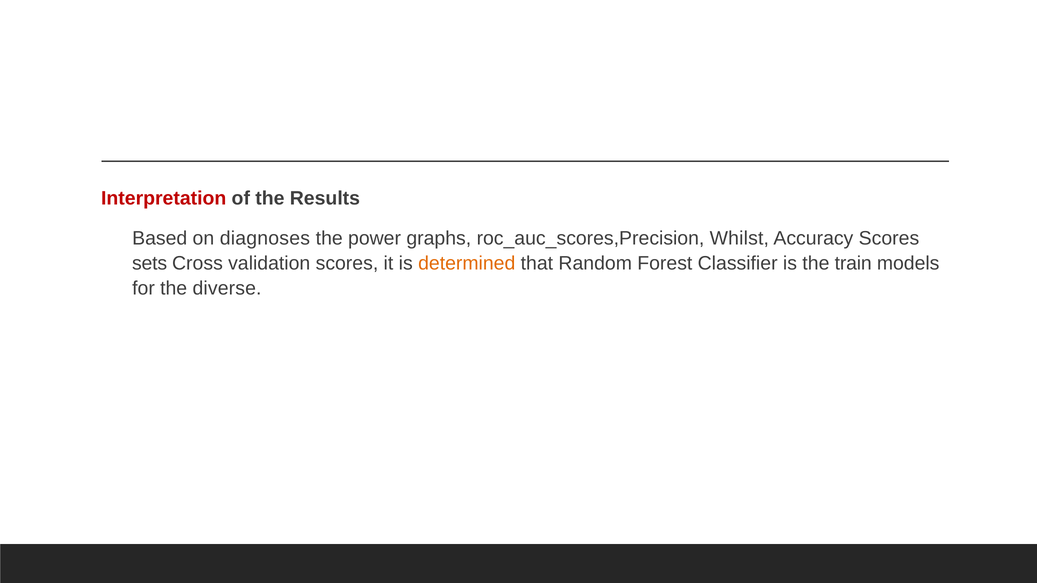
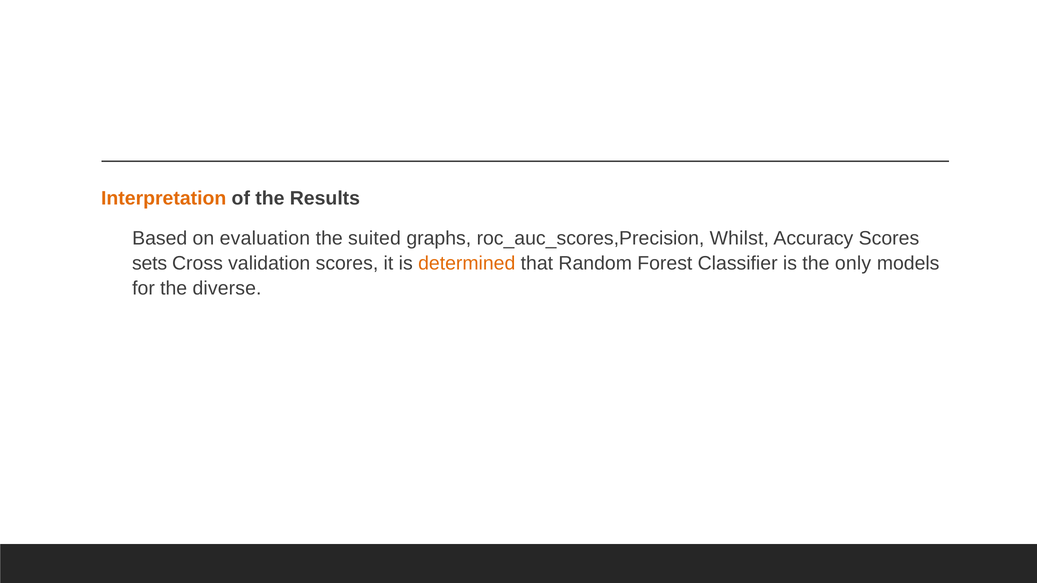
Interpretation colour: red -> orange (164, 199)
diagnoses: diagnoses -> evaluation (265, 239)
power: power -> suited (374, 239)
train: train -> only (853, 264)
